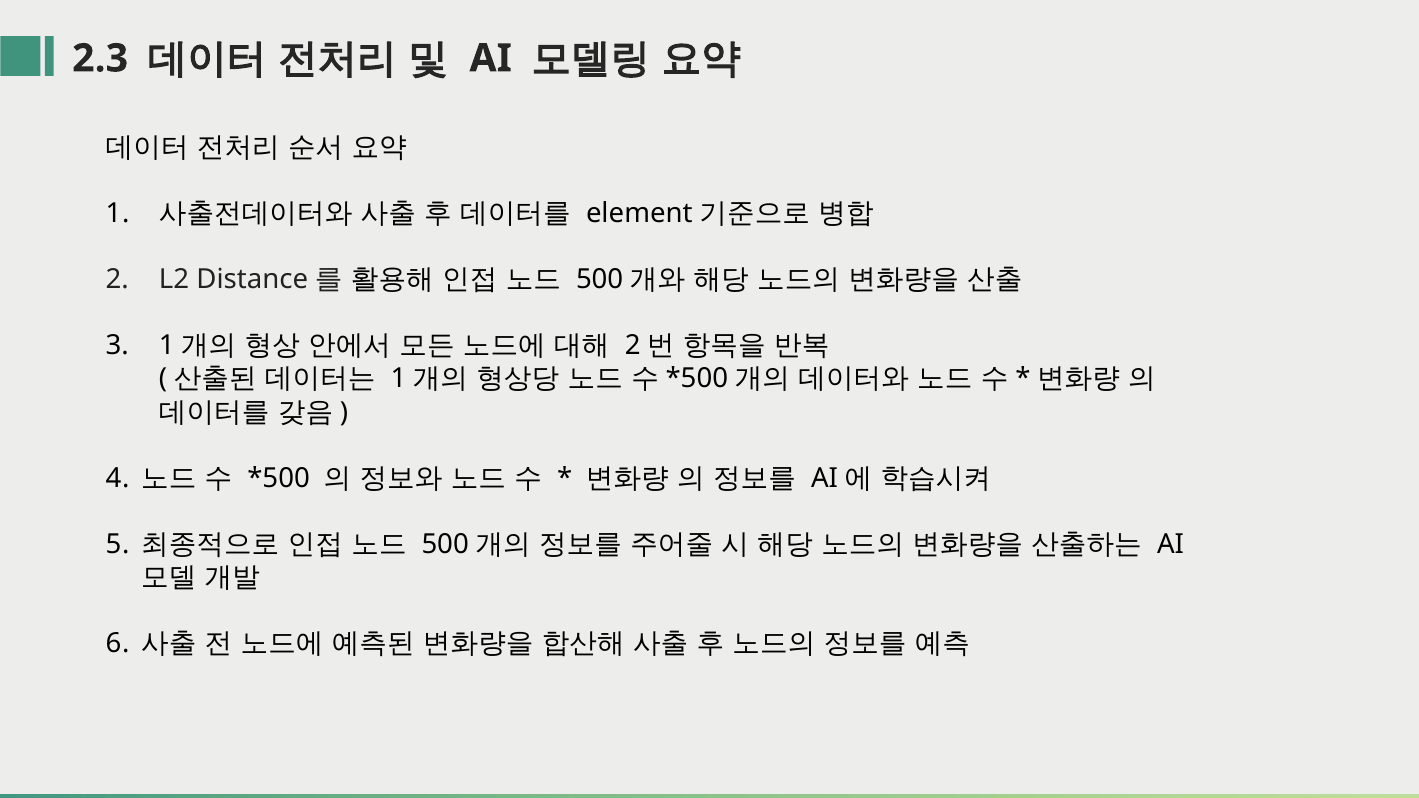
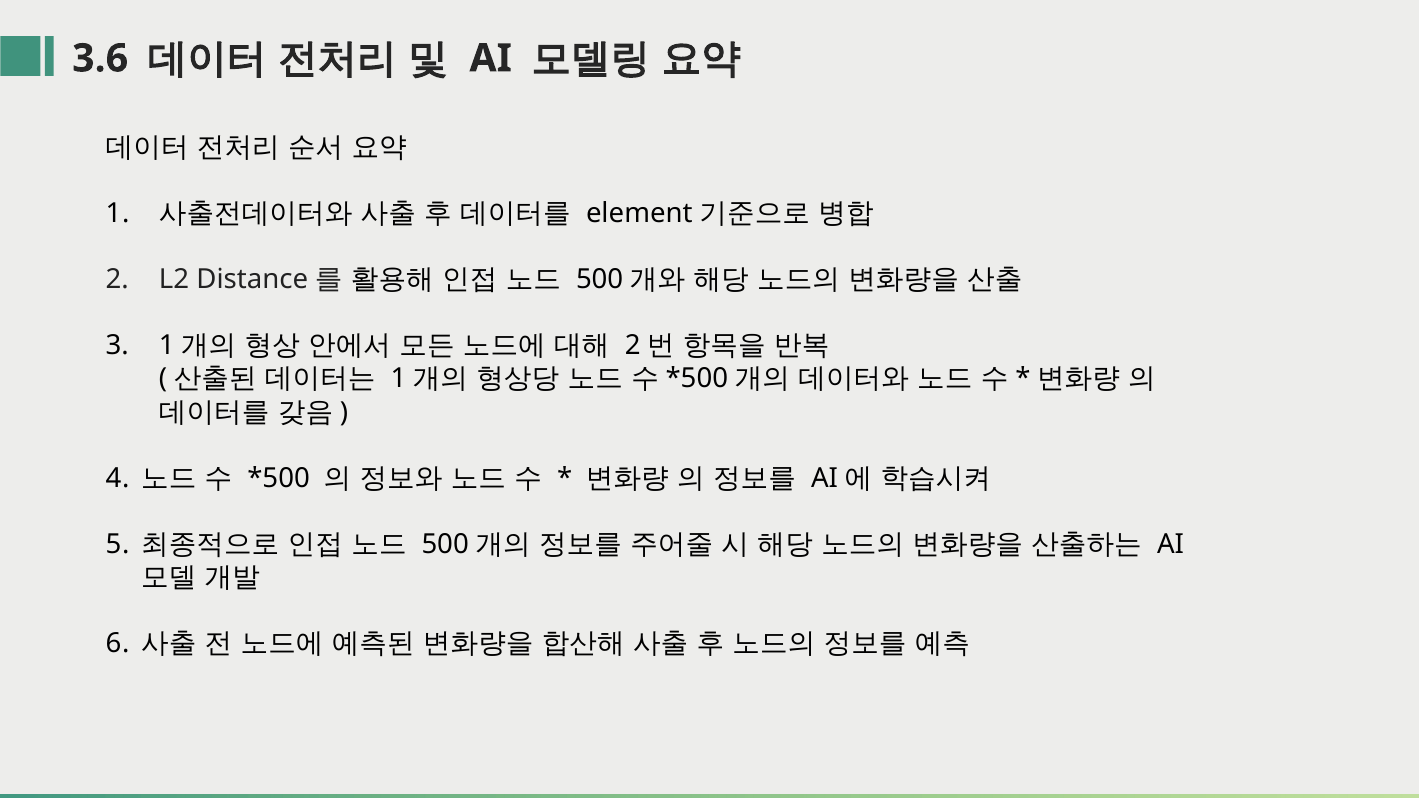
2.3: 2.3 -> 3.6 (100, 58)
